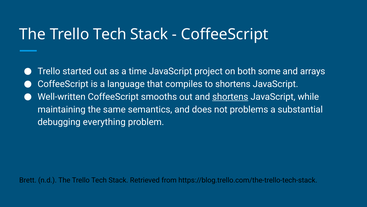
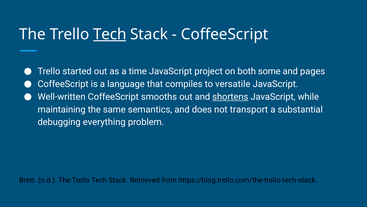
Tech underline: none -> present (110, 34)
arrays: arrays -> pages (313, 71)
to shortens: shortens -> versatile (233, 84)
problems: problems -> transport (249, 109)
